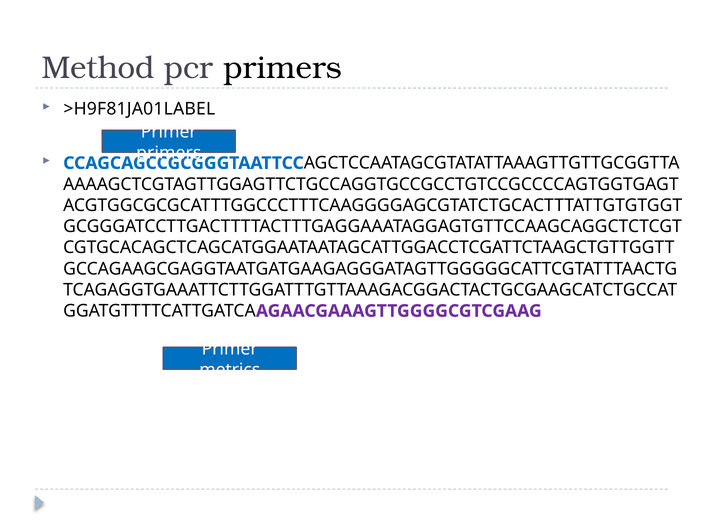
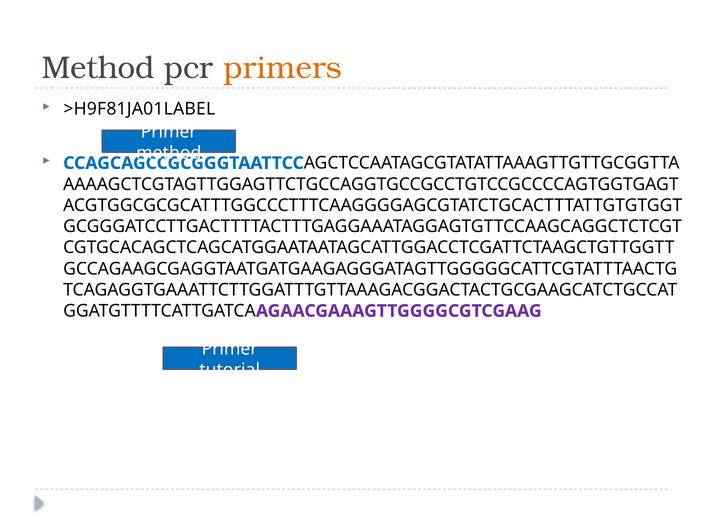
primers colour: black -> orange (283, 68)
primers: primers -> method (169, 153)
metrics: metrics -> tutorial (230, 369)
